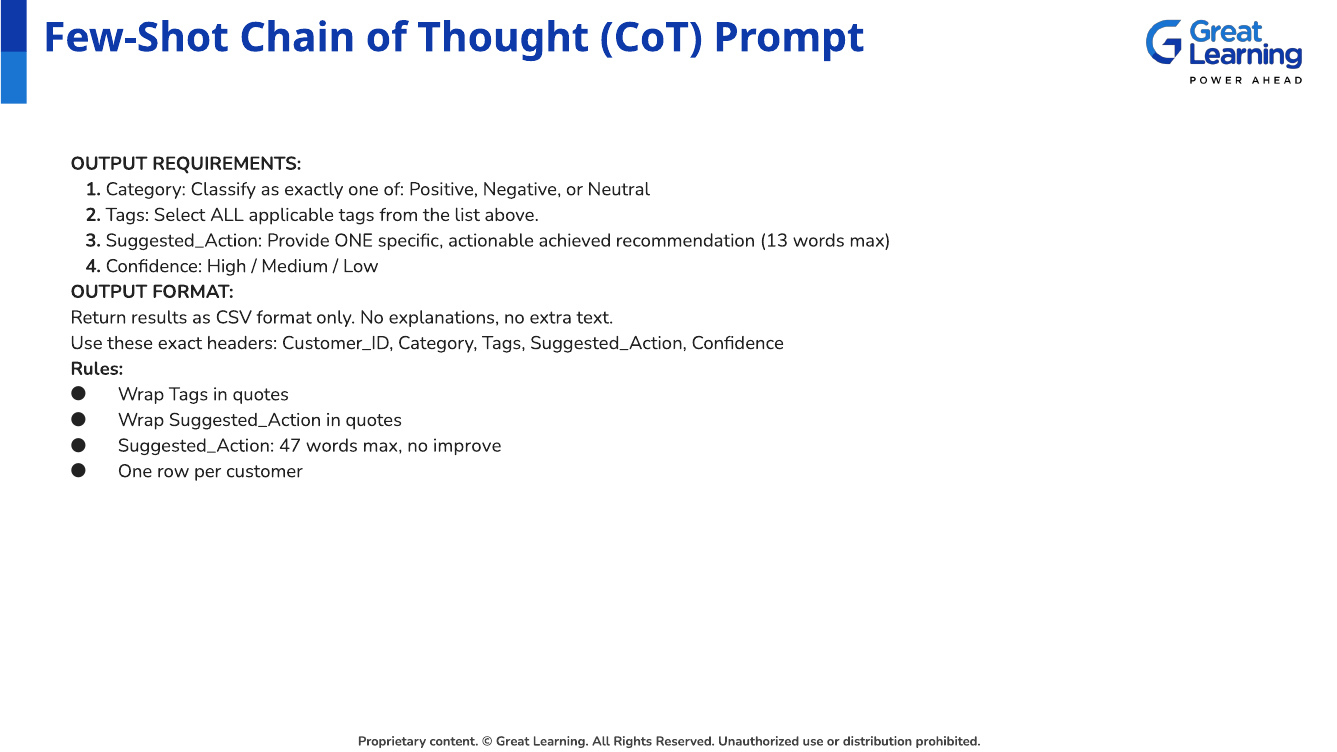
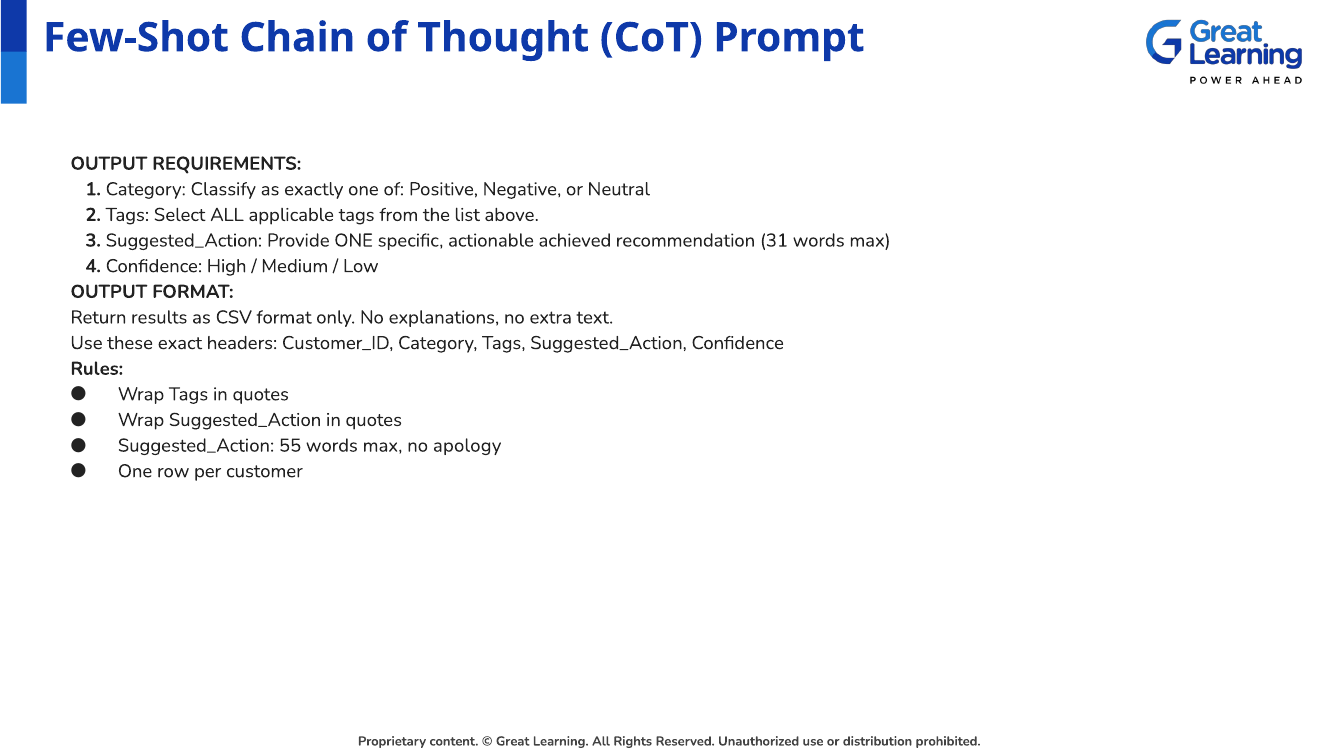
13: 13 -> 31 (774, 240)
47: 47 -> 55 (290, 446)
improve: improve -> apology (467, 446)
